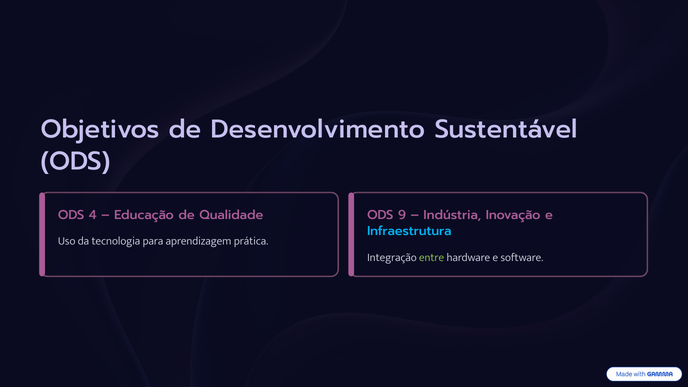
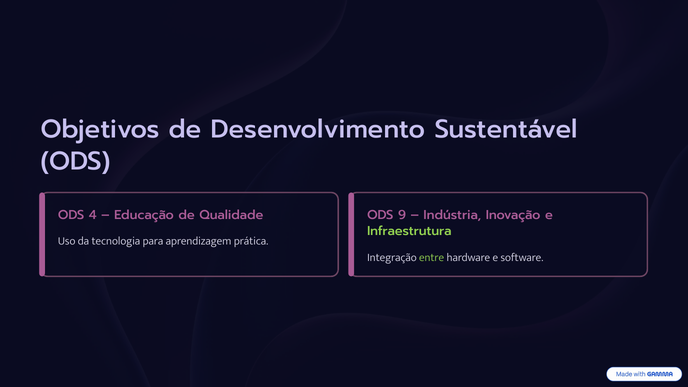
Infraestrutura colour: light blue -> light green (409, 231)
